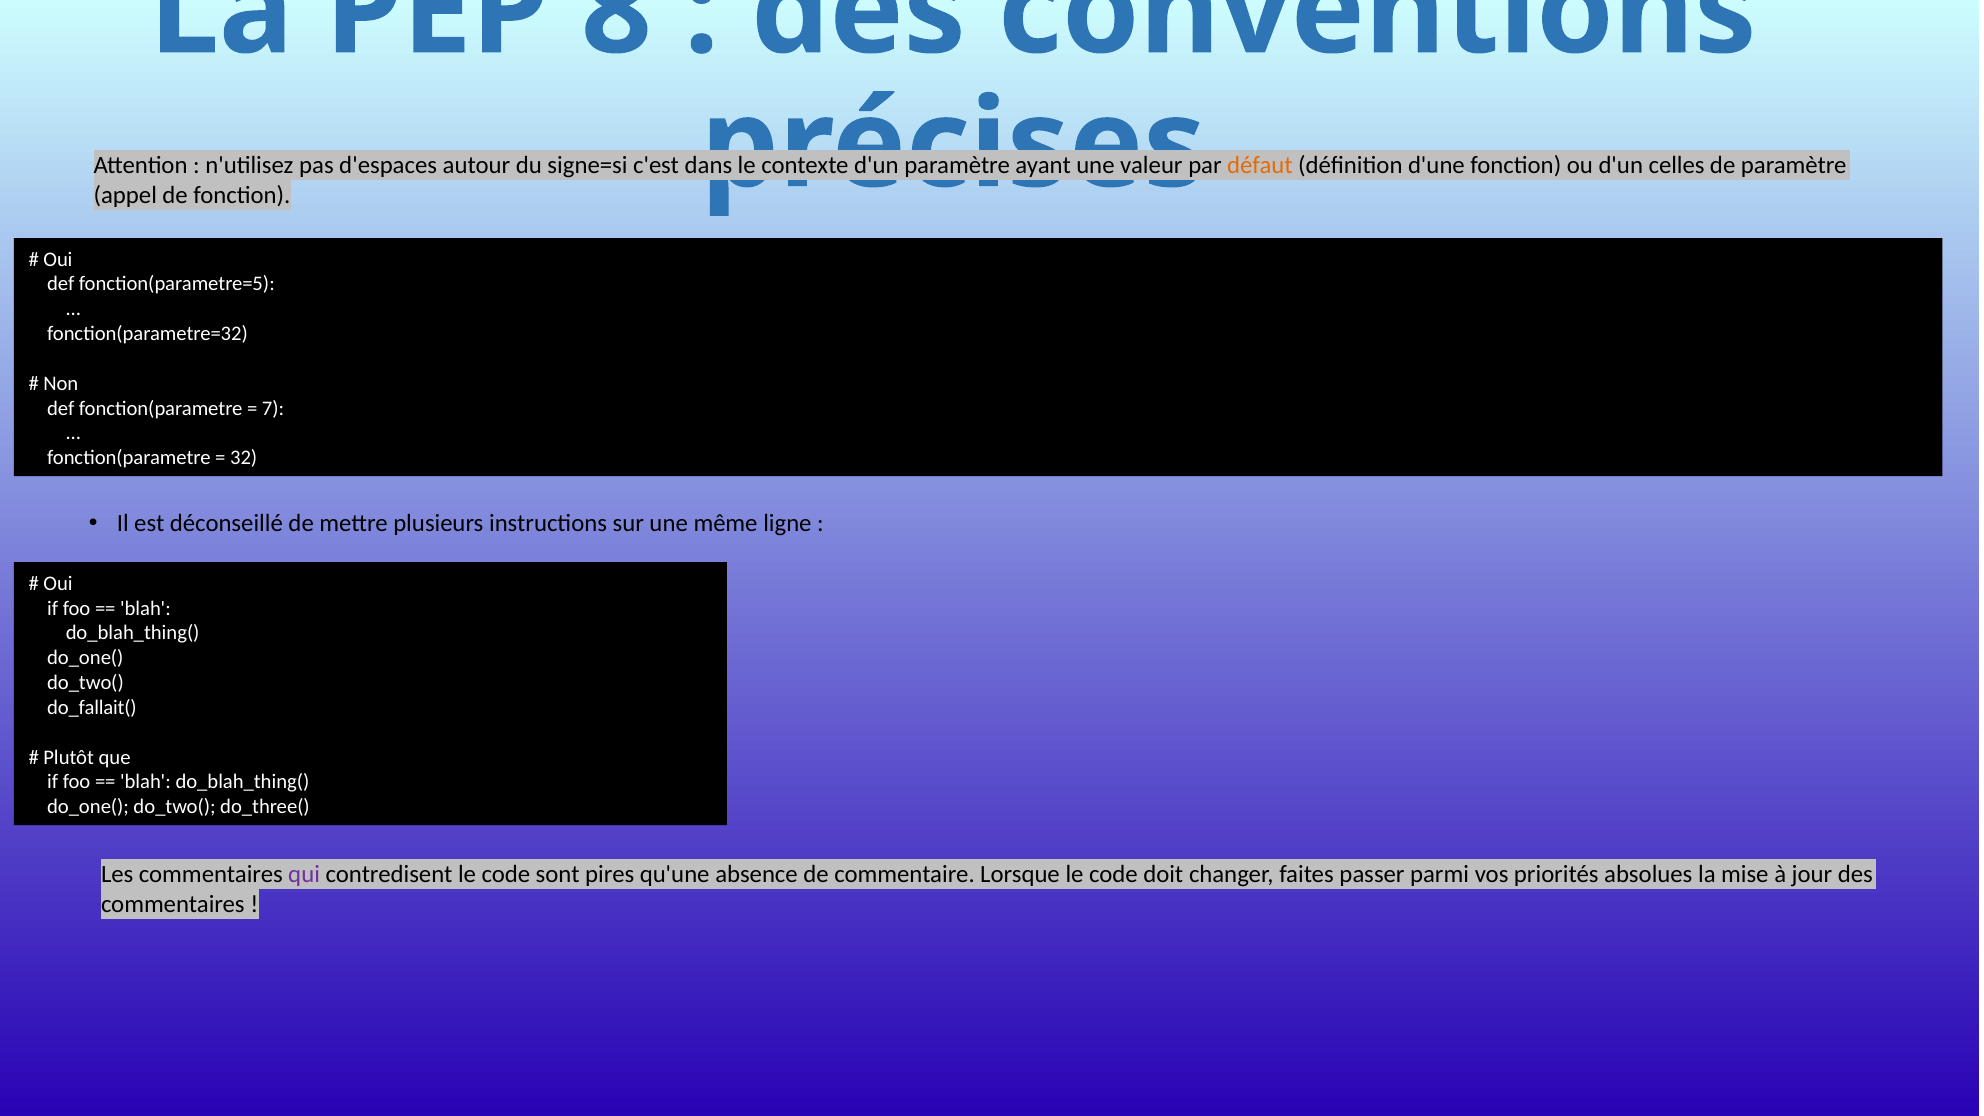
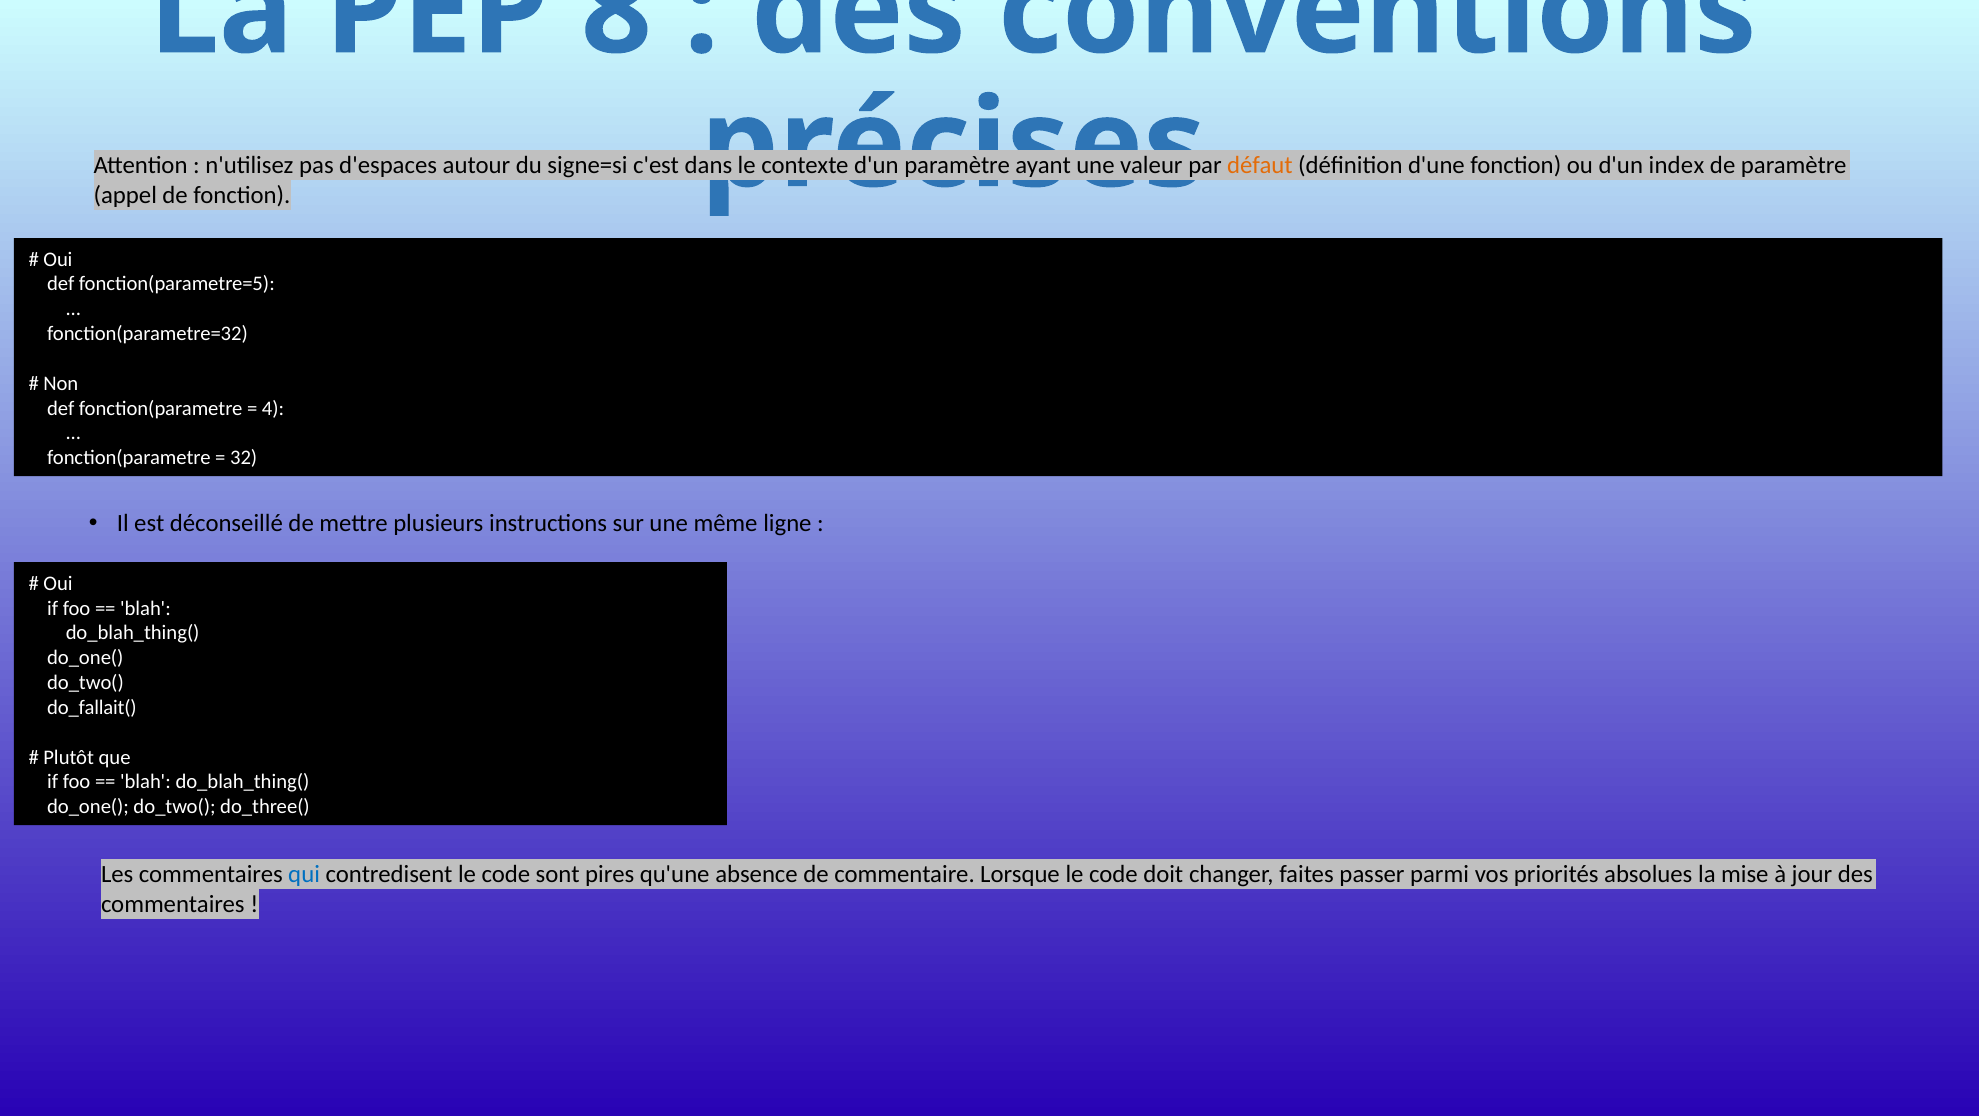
celles: celles -> index (1676, 166)
7: 7 -> 4 (273, 408)
qui colour: purple -> blue (304, 875)
